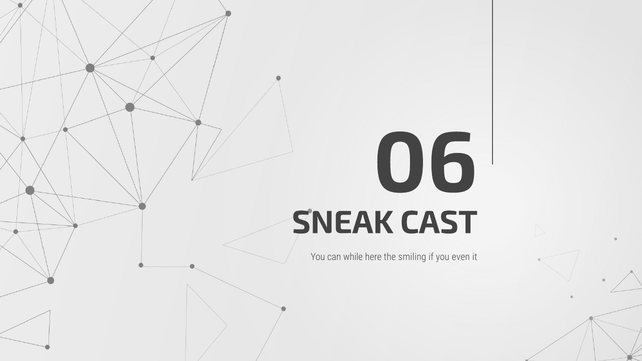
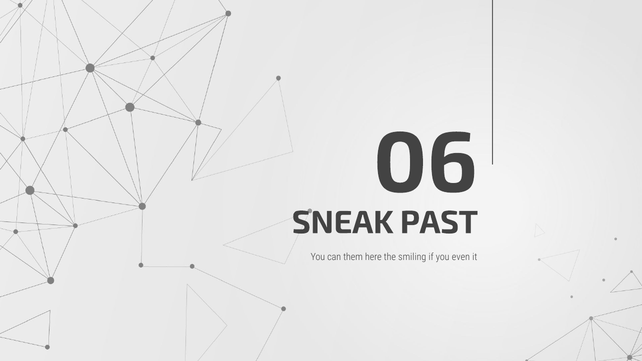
CAST: CAST -> PAST (439, 223)
while: while -> them (353, 257)
